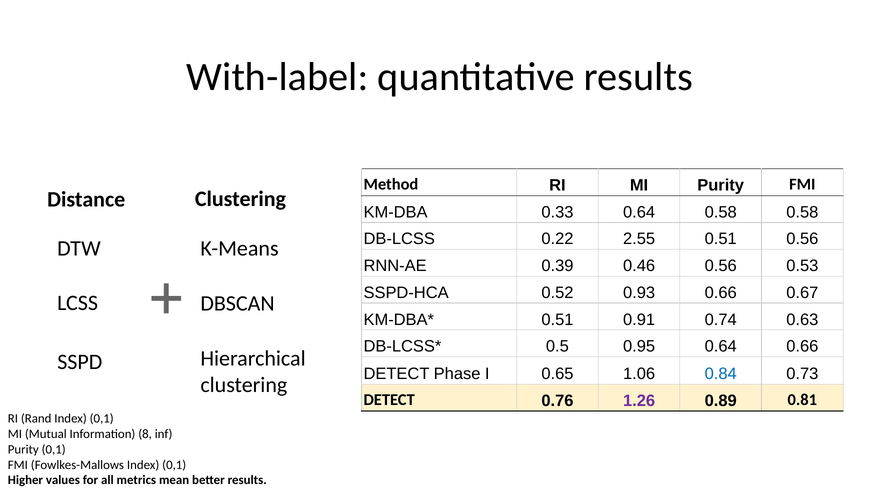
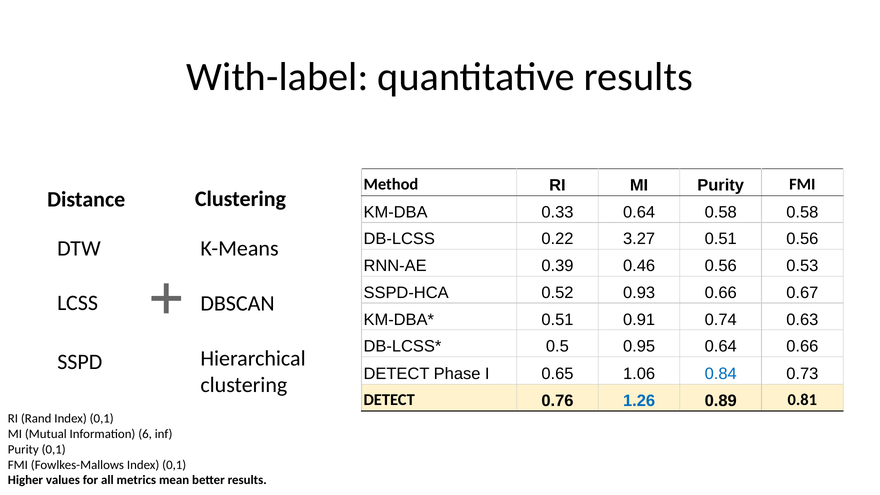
2.55: 2.55 -> 3.27 (639, 239)
1.26 colour: purple -> blue (639, 401)
8: 8 -> 6 (145, 434)
